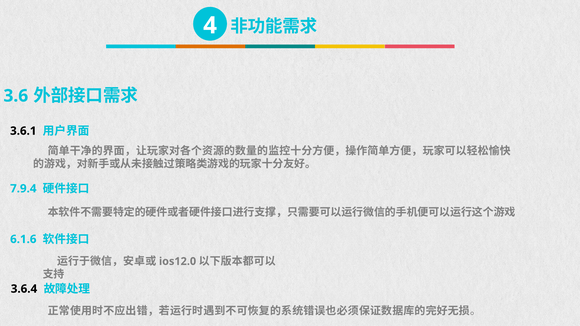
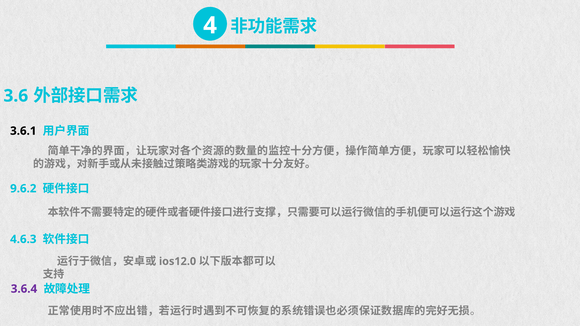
7.9.4: 7.9.4 -> 9.6.2 (23, 189)
6.1.6: 6.1.6 -> 4.6.3 (23, 239)
3.6.4 colour: black -> purple (24, 289)
